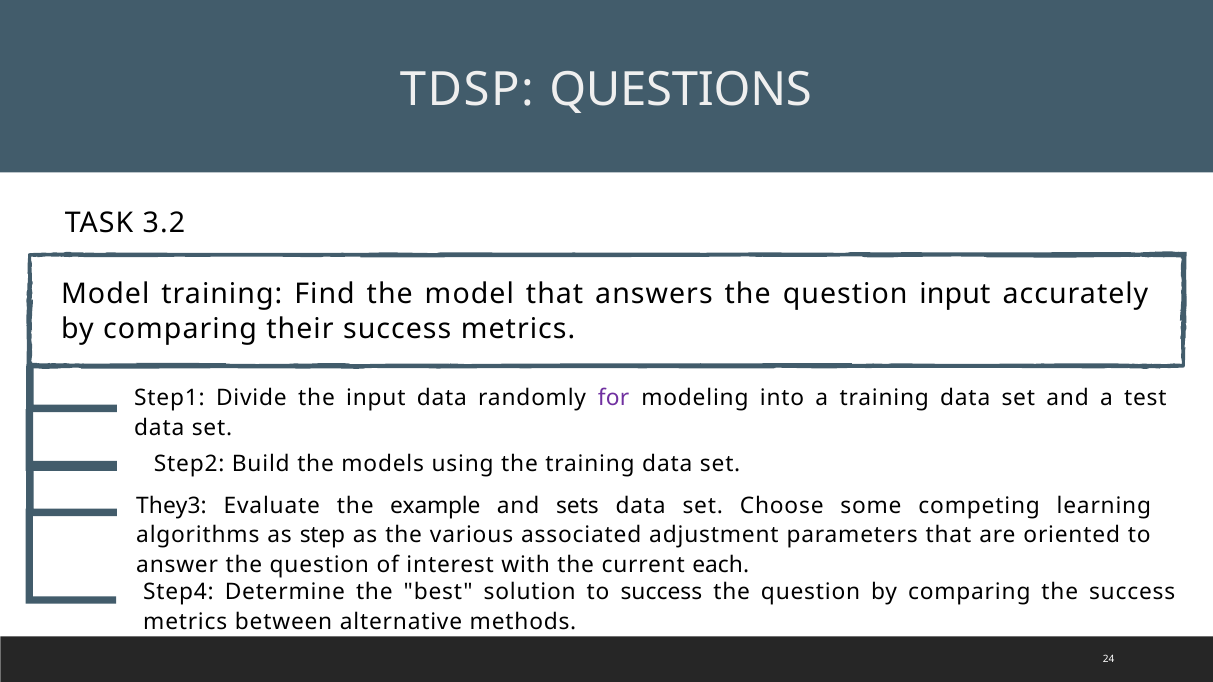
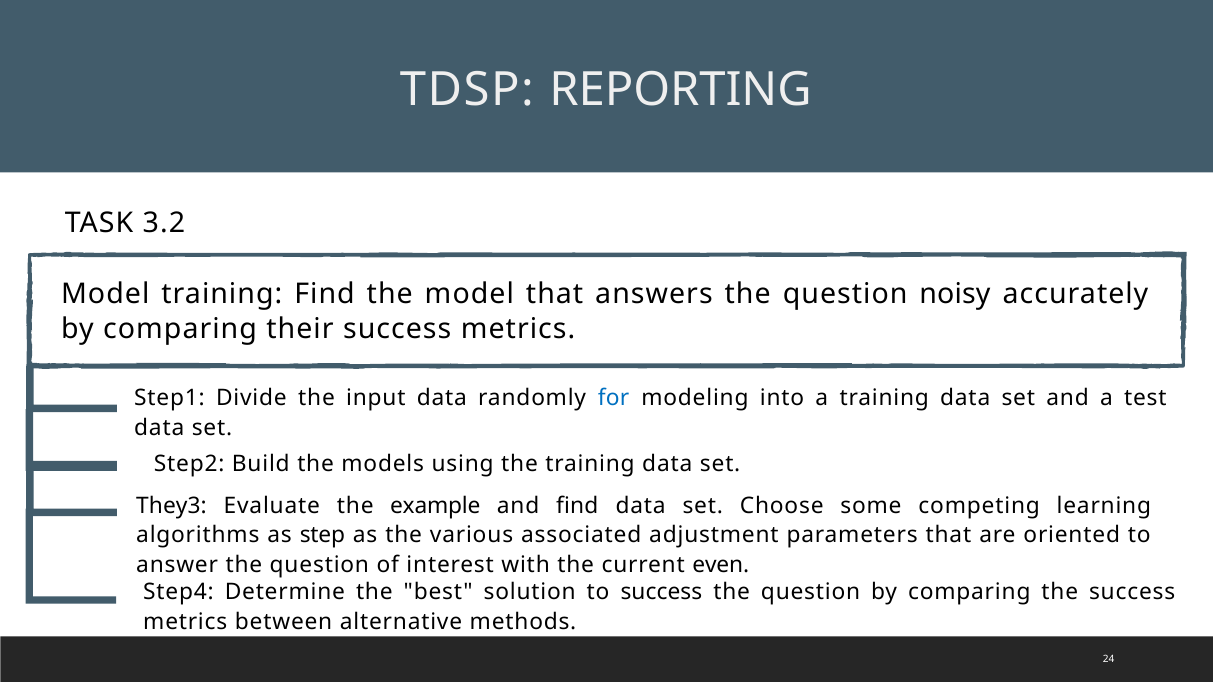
QUESTIONS: QUESTIONS -> REPORTING (681, 90)
question input: input -> noisy (955, 294)
for colour: purple -> blue (614, 398)
and sets: sets -> find (577, 506)
each: each -> even (721, 565)
